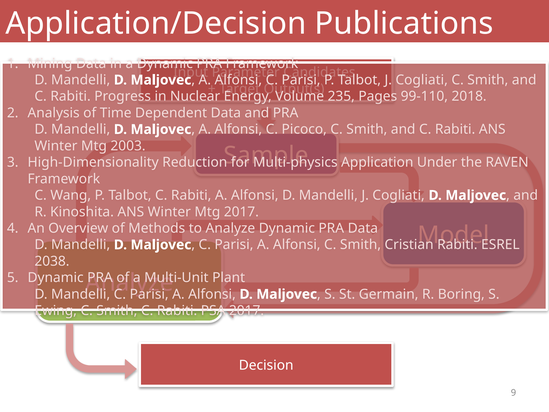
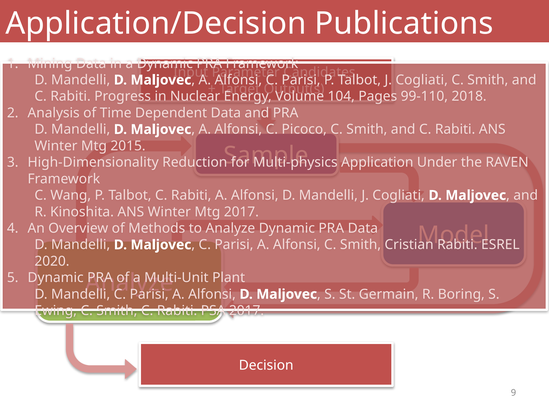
235: 235 -> 104 (341, 96)
2003: 2003 -> 2015 (128, 146)
2038: 2038 -> 2020 (52, 261)
